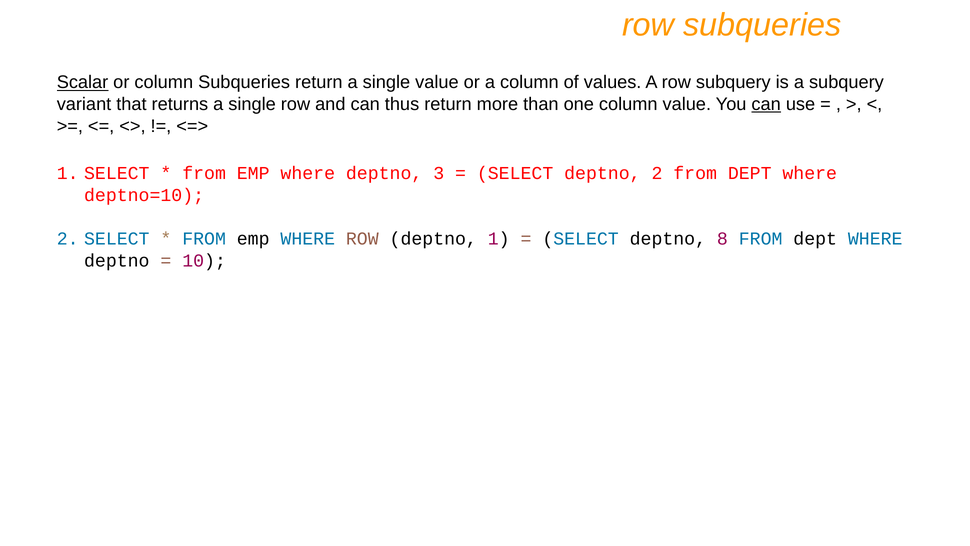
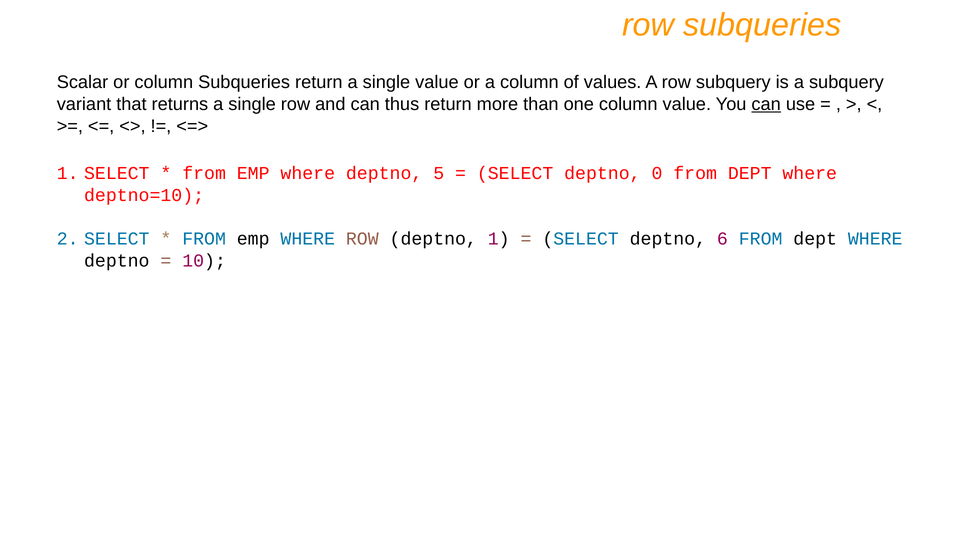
Scalar underline: present -> none (83, 82)
3: 3 -> 5 (439, 173)
deptno 2: 2 -> 0 (657, 173)
8: 8 -> 6 (722, 239)
